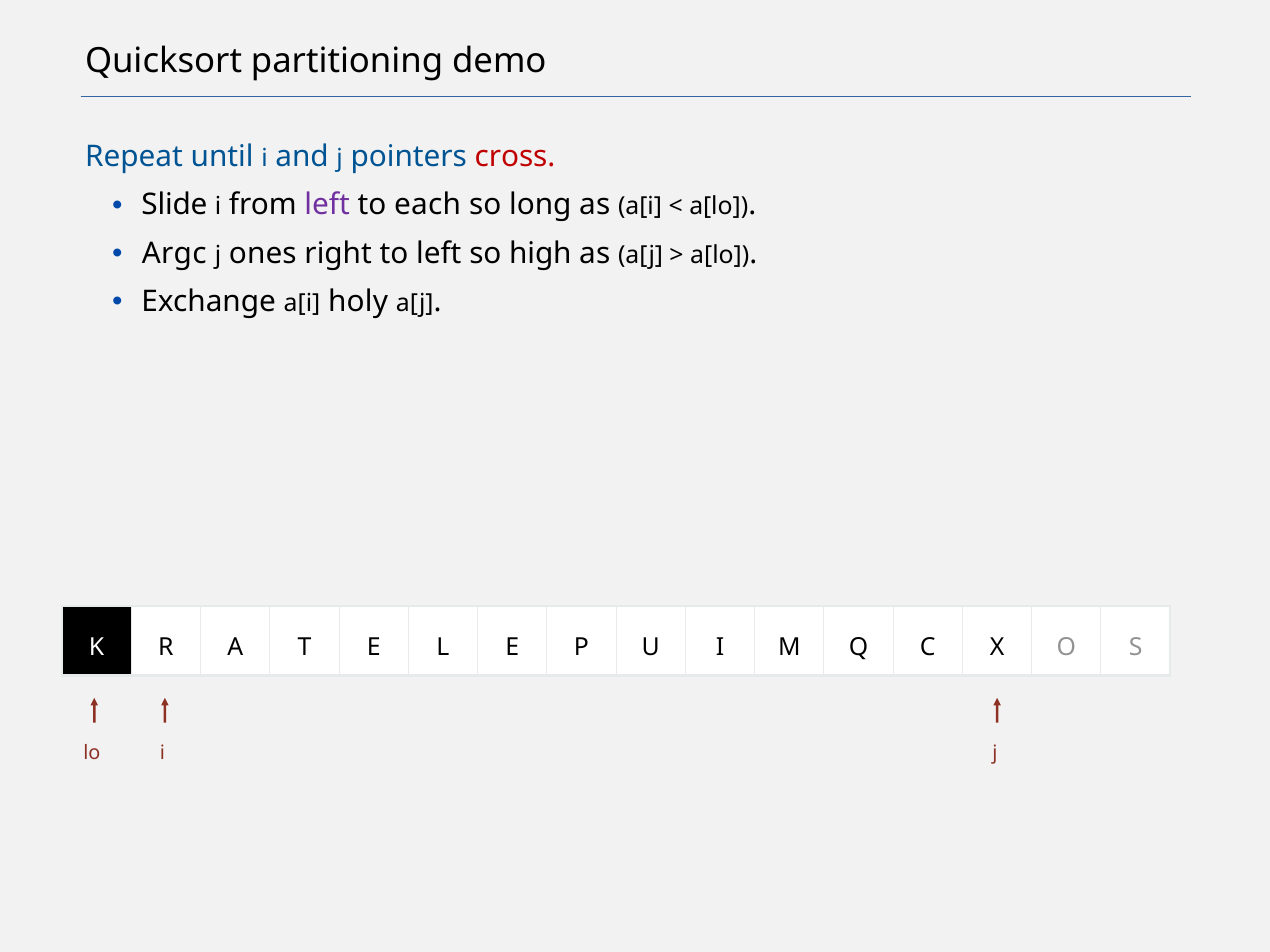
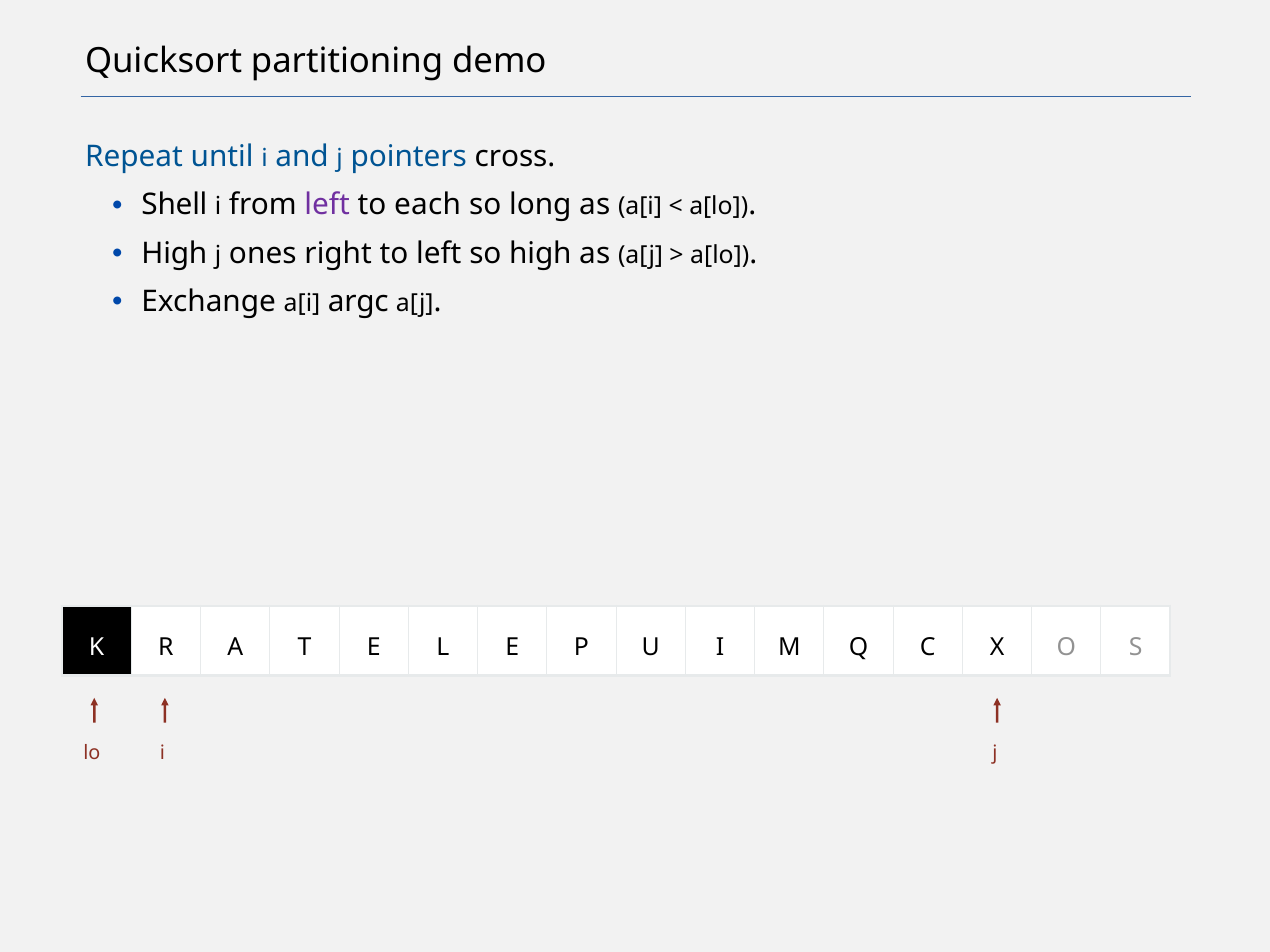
cross colour: red -> black (515, 157)
Slide: Slide -> Shell (174, 205)
Argc: Argc -> High (174, 253)
holy: holy -> argc (358, 302)
